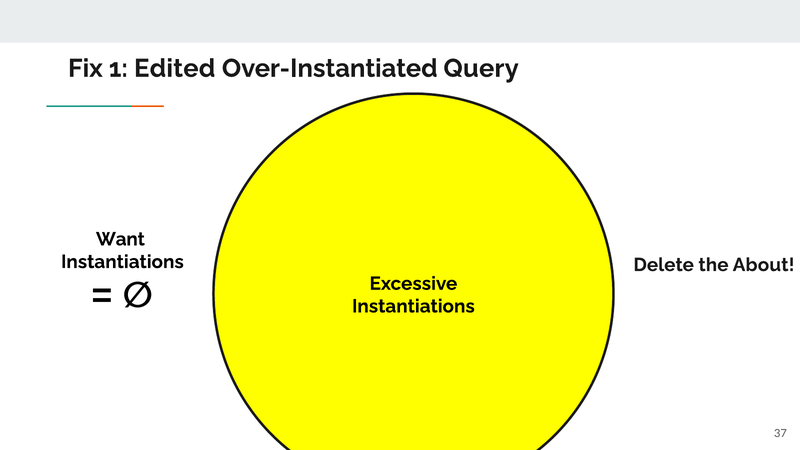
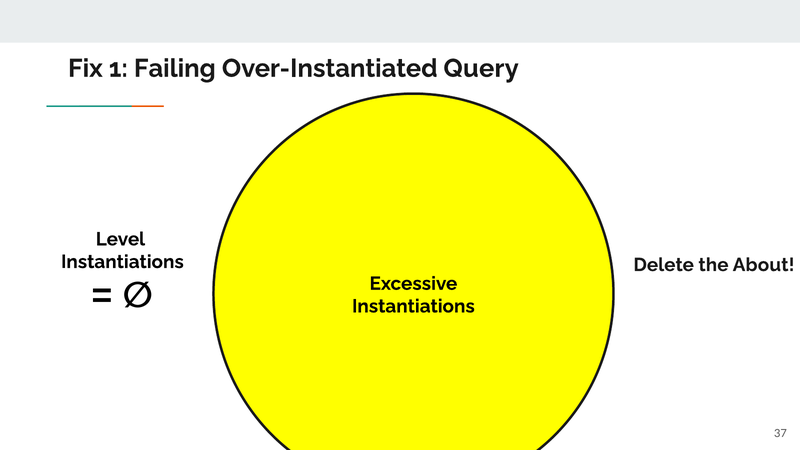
Edited: Edited -> Failing (175, 68)
Want: Want -> Level (120, 239)
